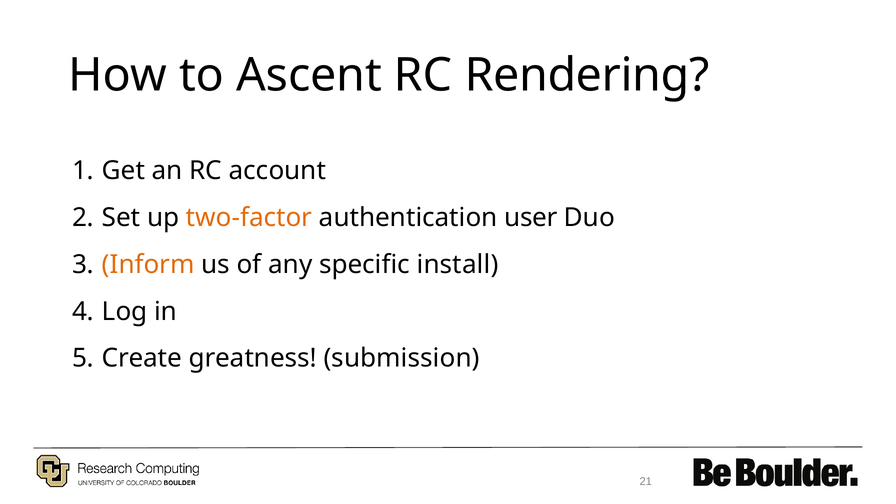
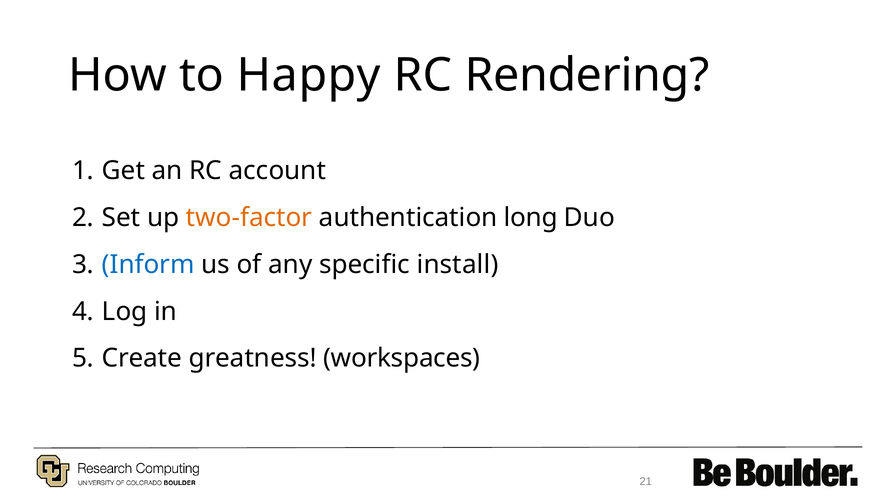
Ascent: Ascent -> Happy (309, 75)
user: user -> long (531, 218)
Inform colour: orange -> blue (148, 264)
submission: submission -> workspaces (402, 358)
